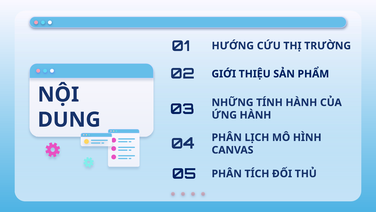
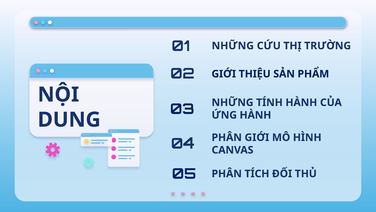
HƯỚNG: HƯỚNG -> NHỮNG (233, 46)
PHÂN LỊCH: LỊCH -> GIỚI (257, 137)
